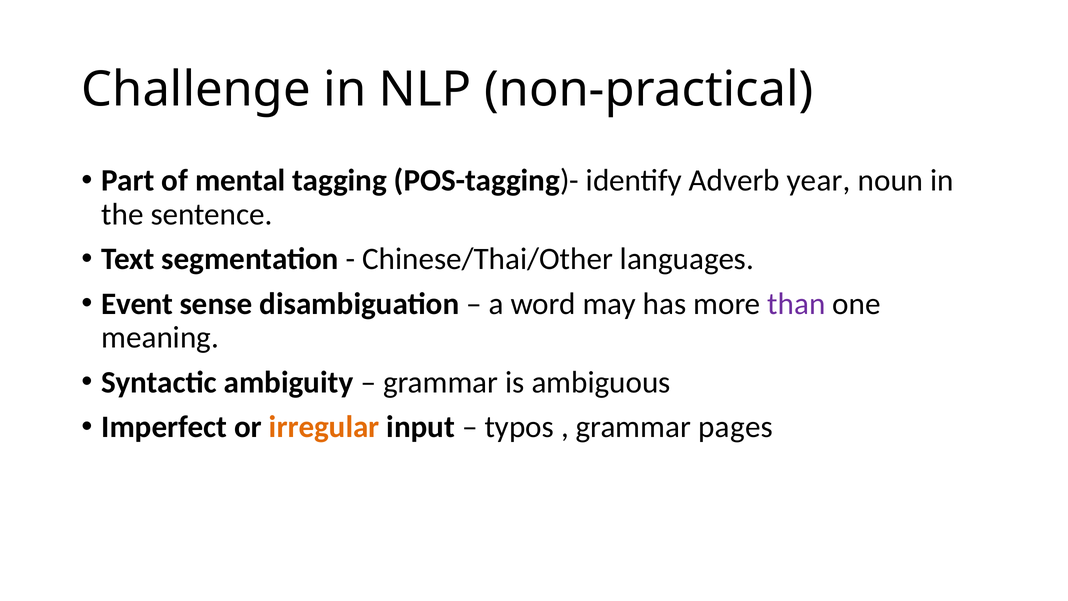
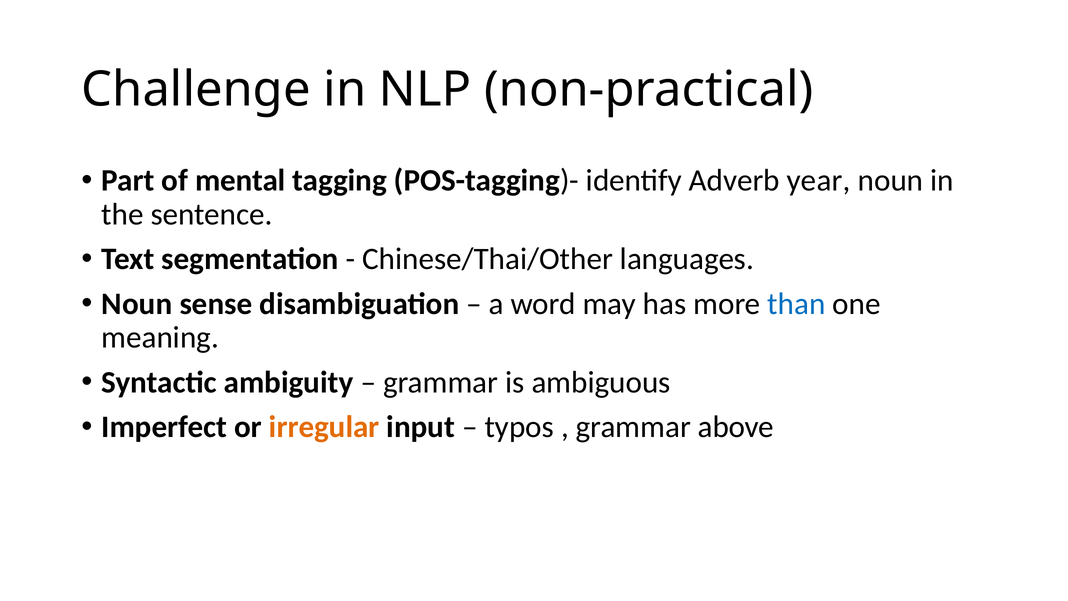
Event: Event -> Noun (137, 304)
than colour: purple -> blue (796, 304)
pages: pages -> above (736, 427)
